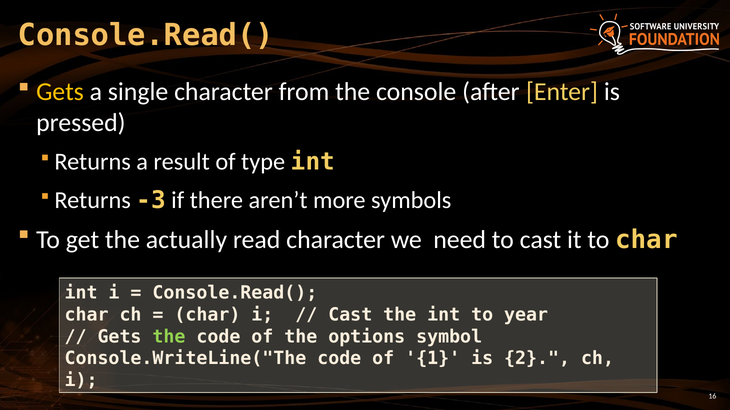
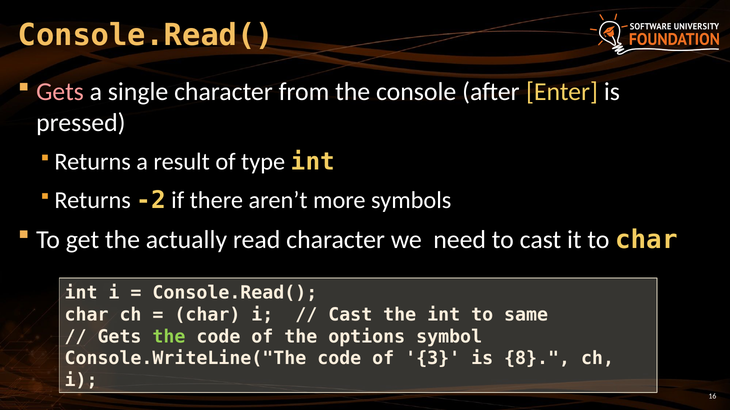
Gets colour: yellow -> pink (60, 92)
-3: -3 -> -2 (151, 201)
year: year -> same (526, 315)
1: 1 -> 3 (433, 359)
2: 2 -> 8 (537, 359)
